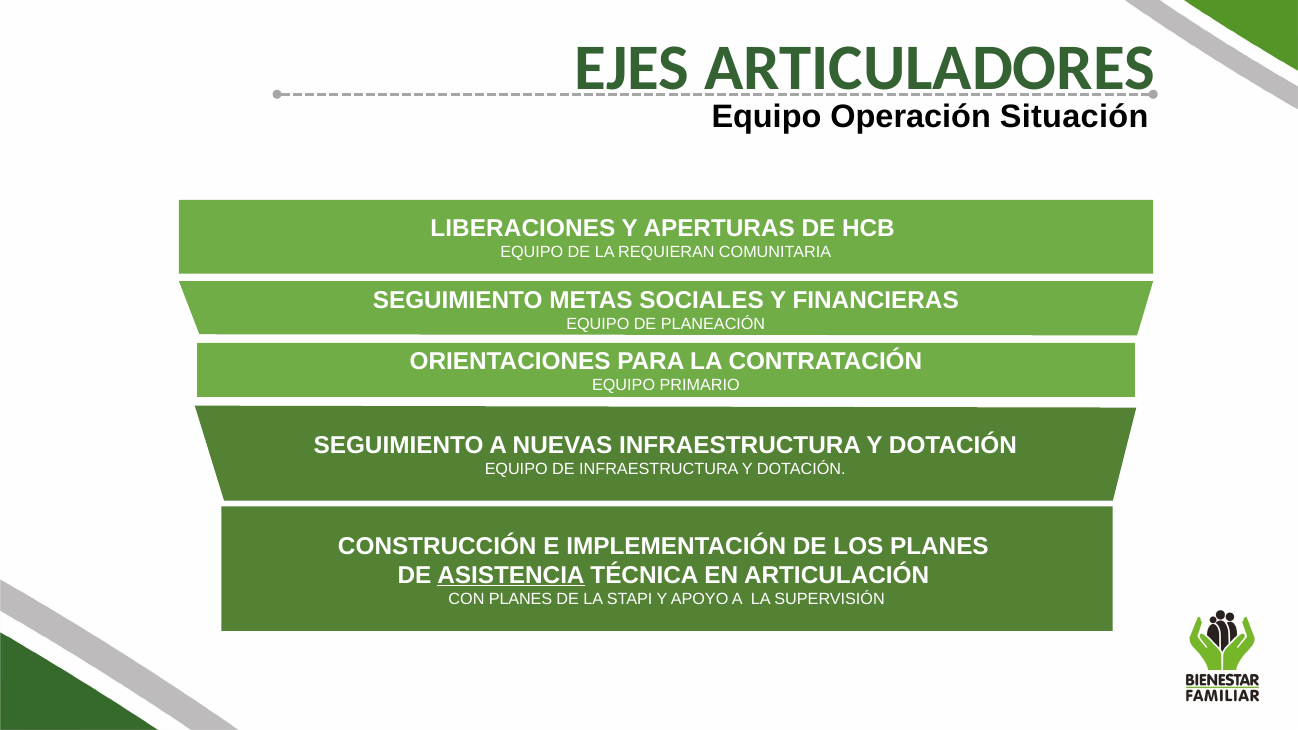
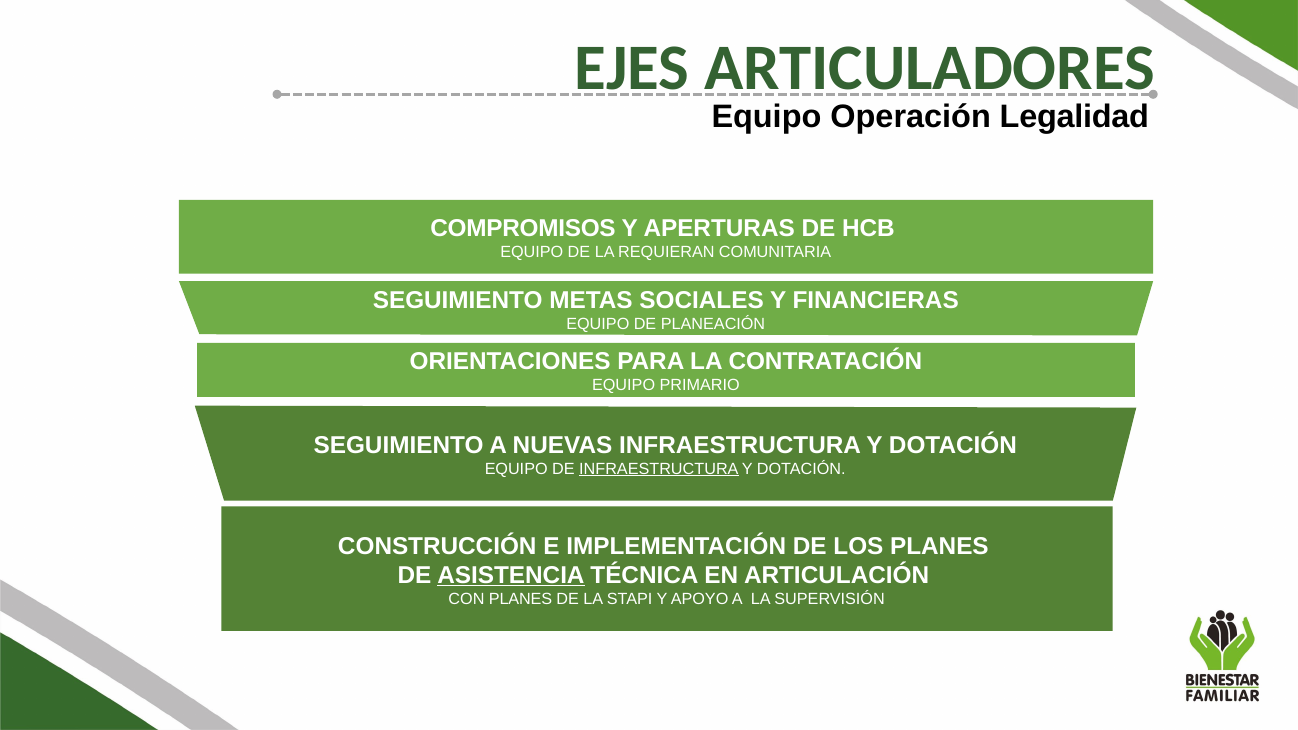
Situación: Situación -> Legalidad (1074, 117)
LIBERACIONES: LIBERACIONES -> COMPROMISOS (523, 229)
INFRAESTRUCTURA underline: none -> present (659, 469)
